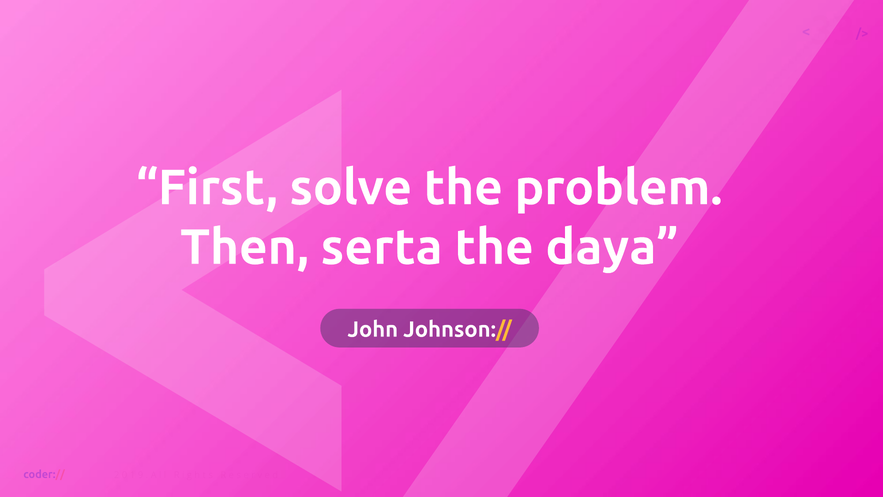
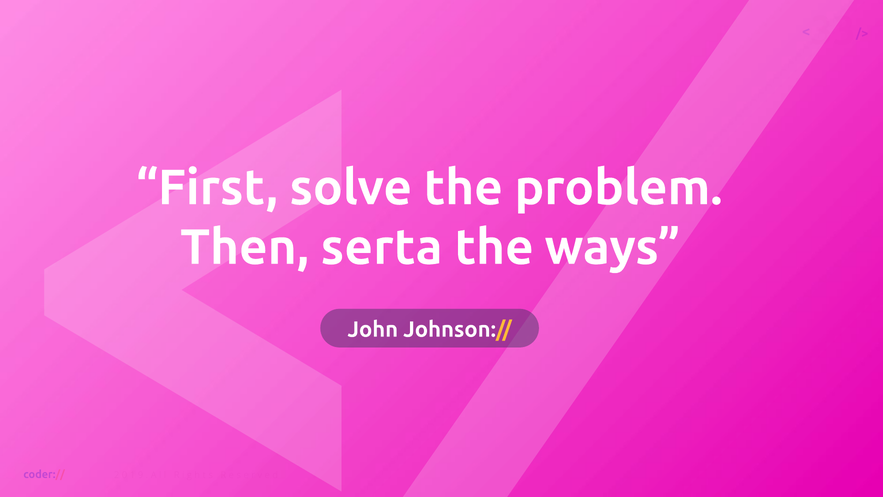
daya: daya -> ways (612, 247)
